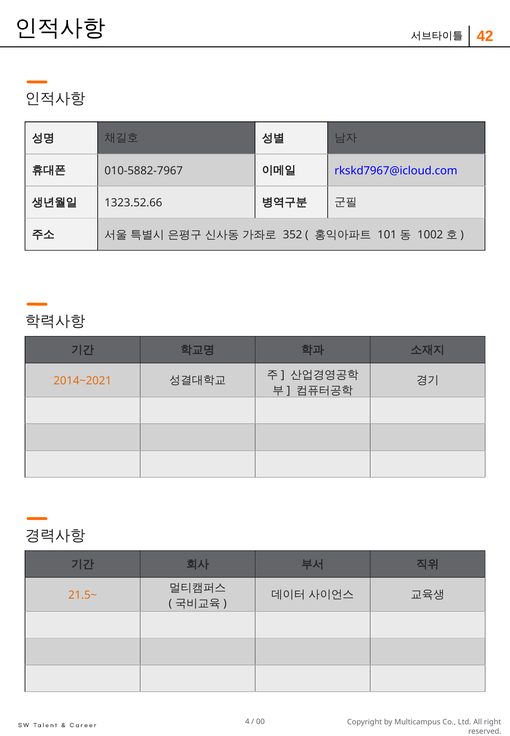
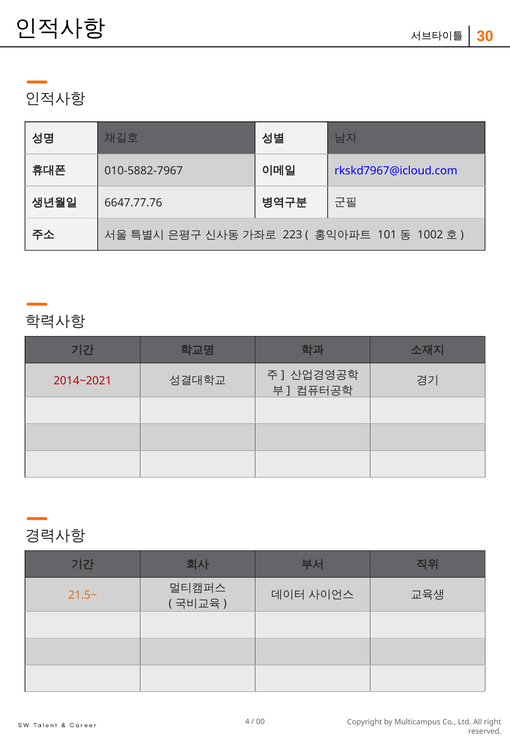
42: 42 -> 30 (485, 36)
1323.52.66: 1323.52.66 -> 6647.77.76 (133, 203)
352: 352 -> 223 (293, 235)
2014~2021 colour: orange -> red (83, 381)
